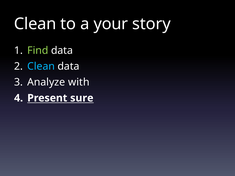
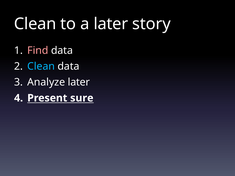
a your: your -> later (111, 24)
Find colour: light green -> pink (38, 51)
Analyze with: with -> later (79, 82)
